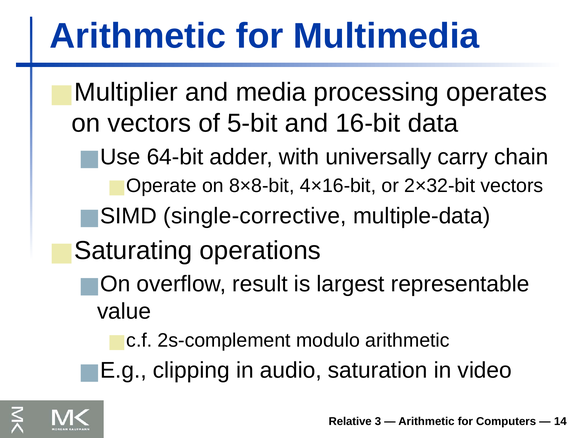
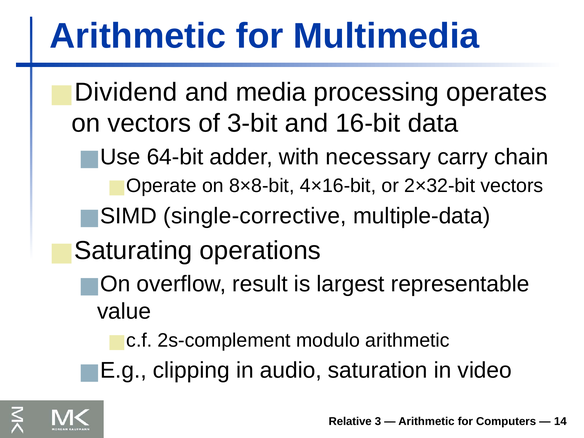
Multiplier: Multiplier -> Dividend (126, 92)
5-bit: 5-bit -> 3-bit (252, 123)
universally: universally -> necessary (378, 157)
